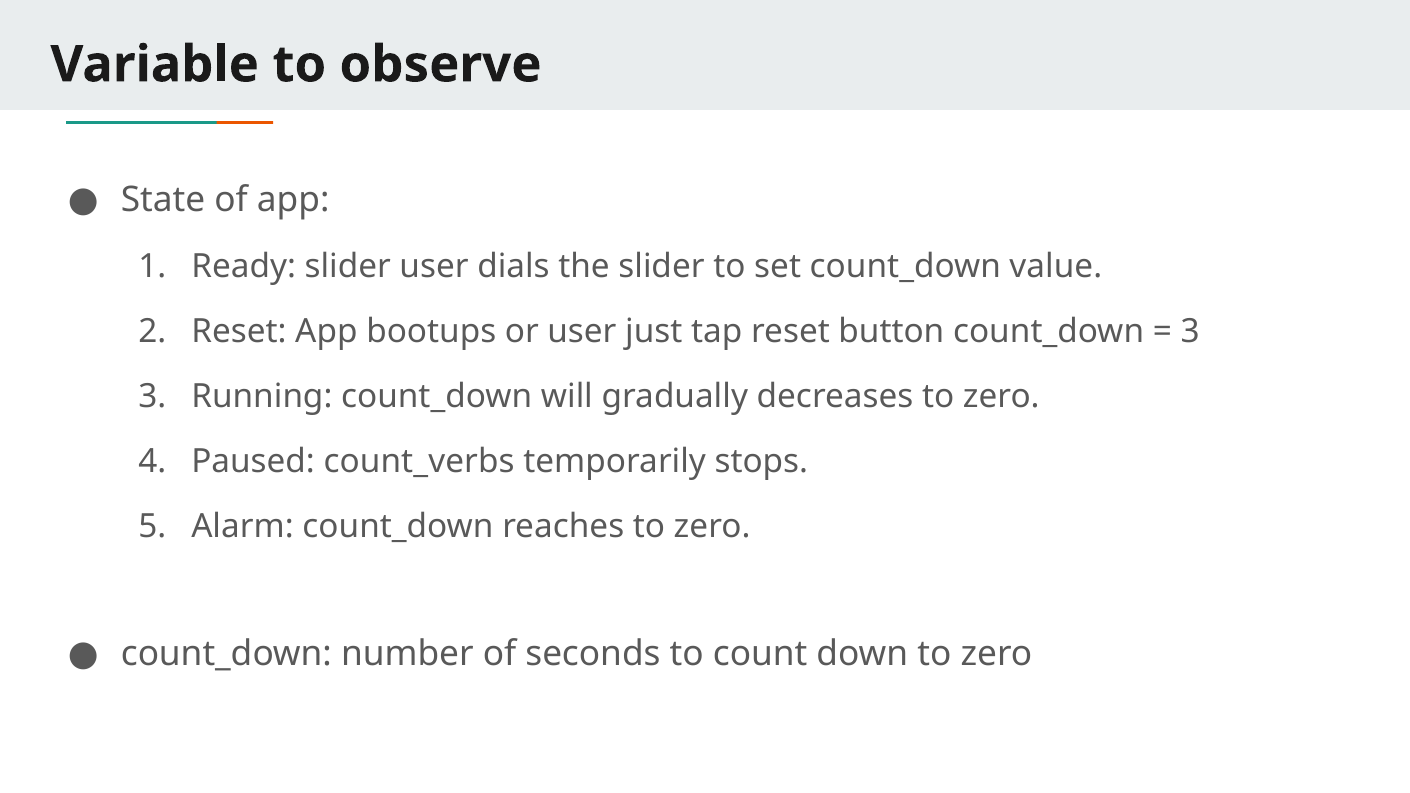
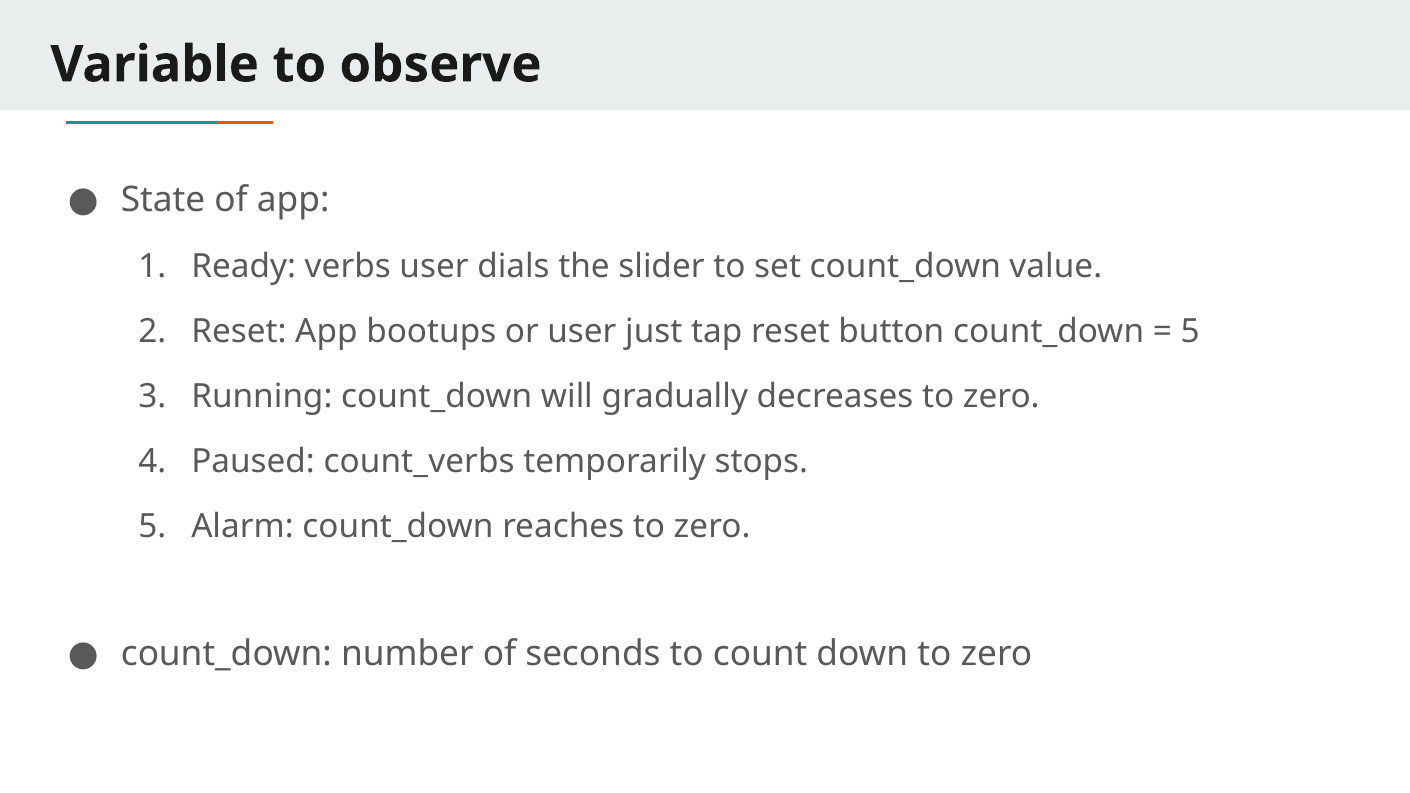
Ready slider: slider -> verbs (348, 266)
3: 3 -> 5 (1190, 332)
